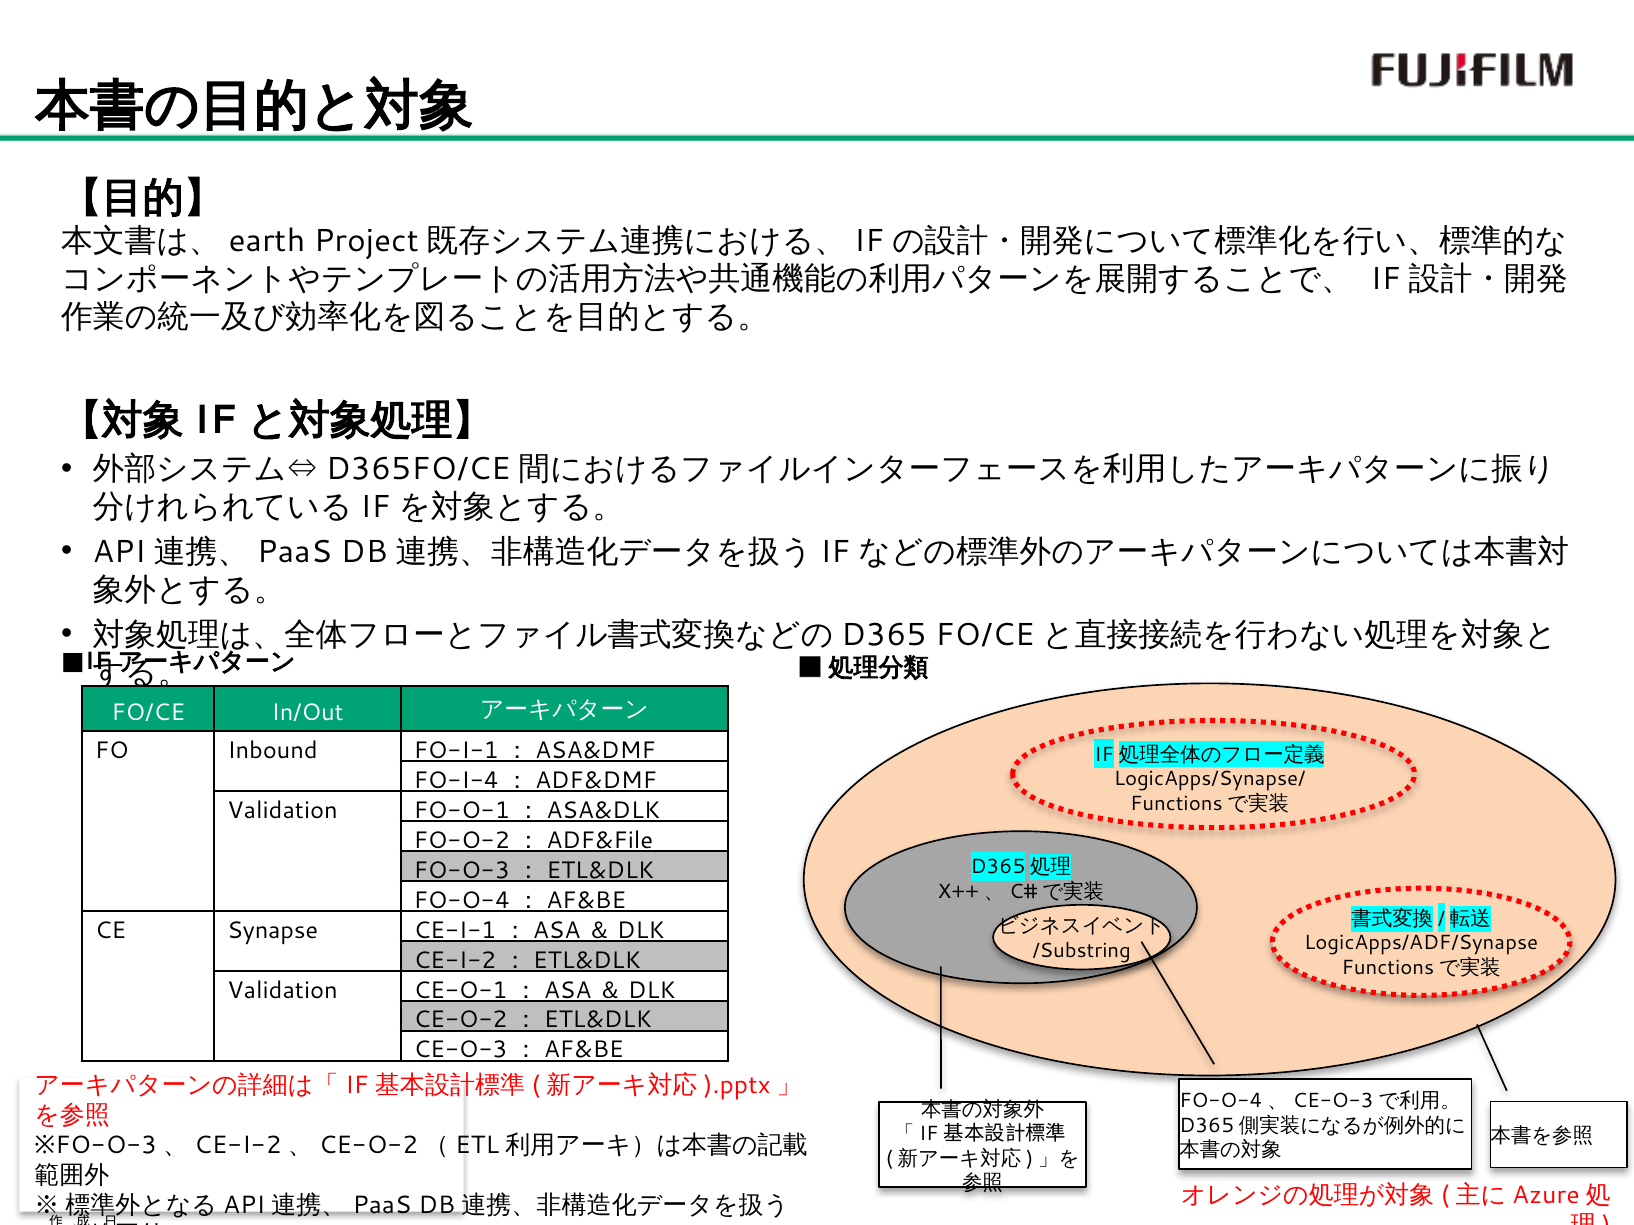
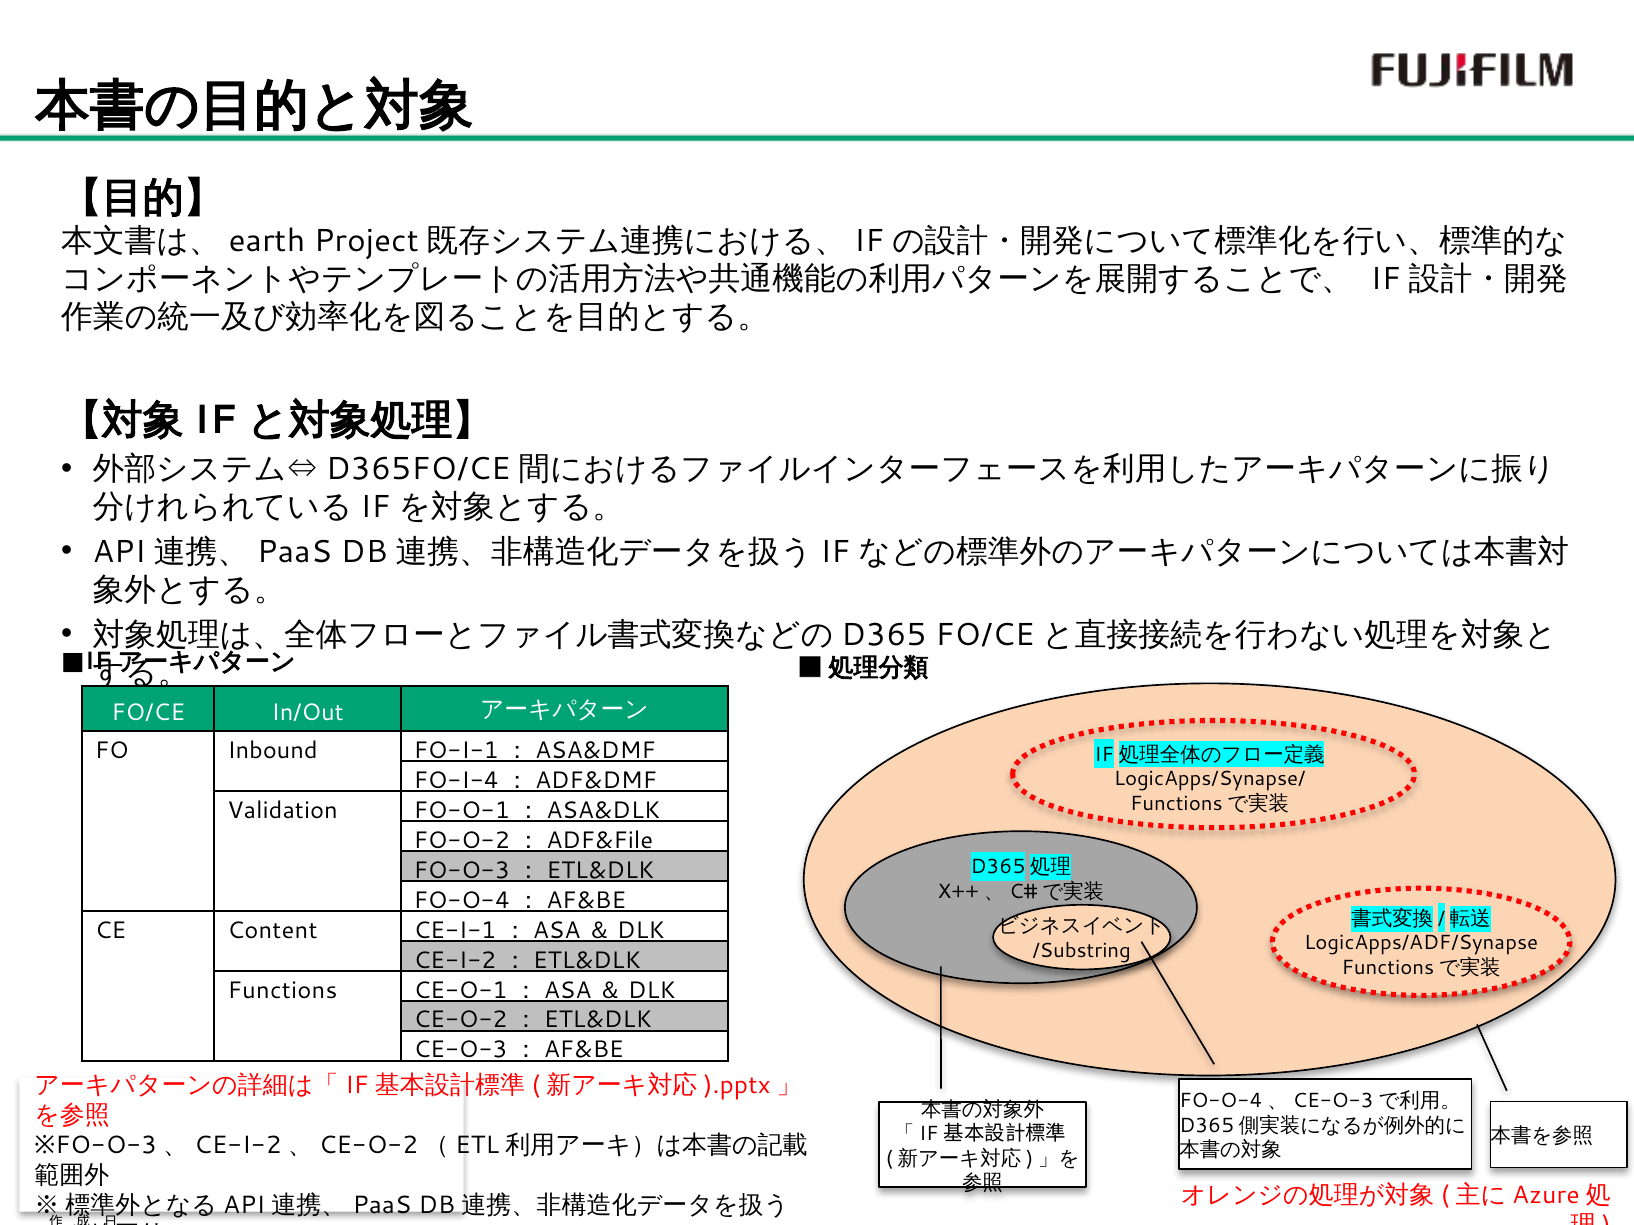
Synapse: Synapse -> Content (272, 931)
Validation: Validation -> Functions (282, 991)
